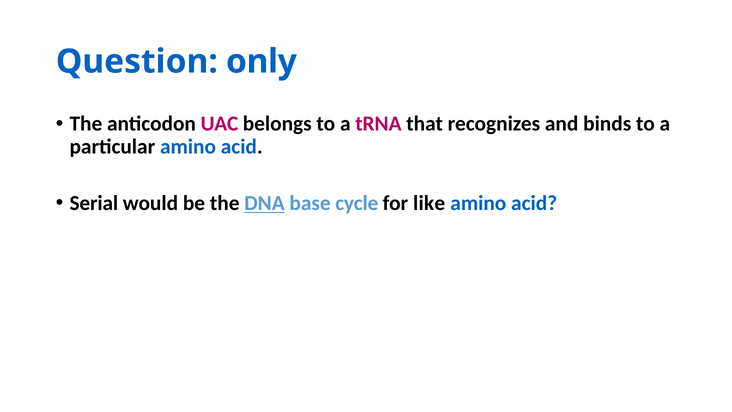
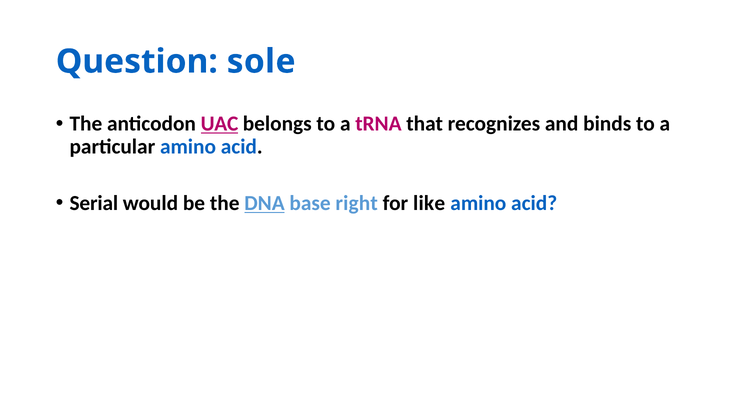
only: only -> sole (261, 61)
UAC underline: none -> present (219, 124)
cycle: cycle -> right (357, 203)
